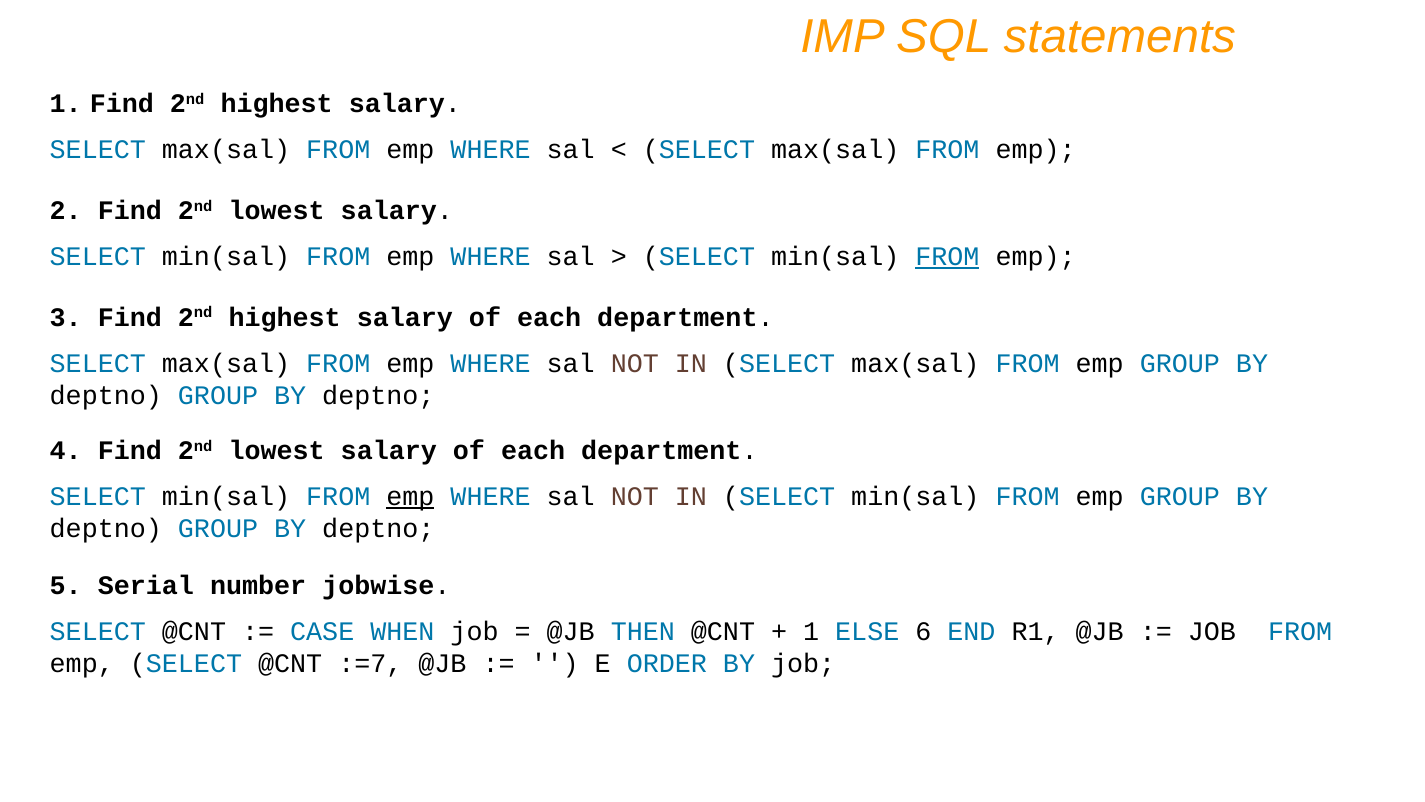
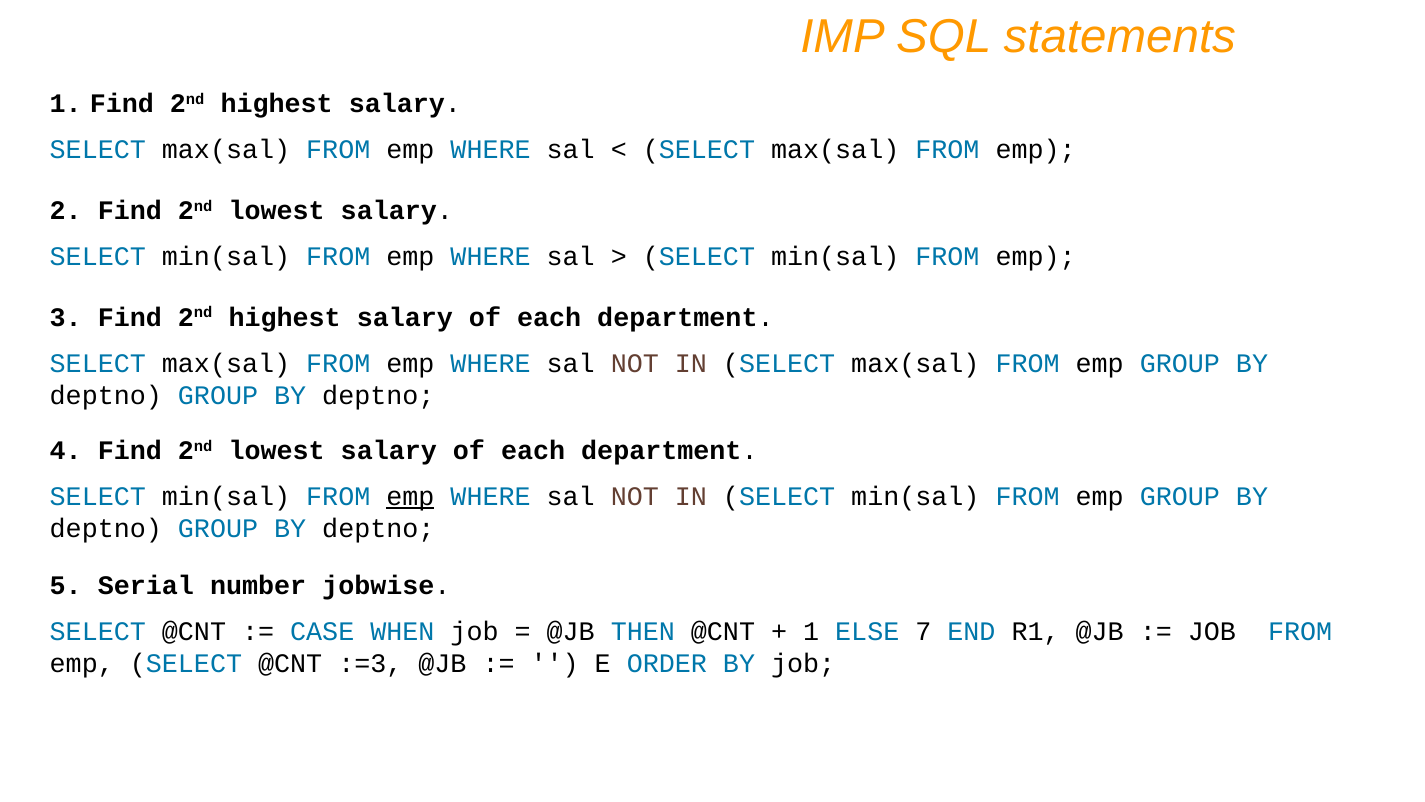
FROM underline: present -> none (947, 256)
6: 6 -> 7 (923, 631)
:=7: :=7 -> :=3 (370, 663)
